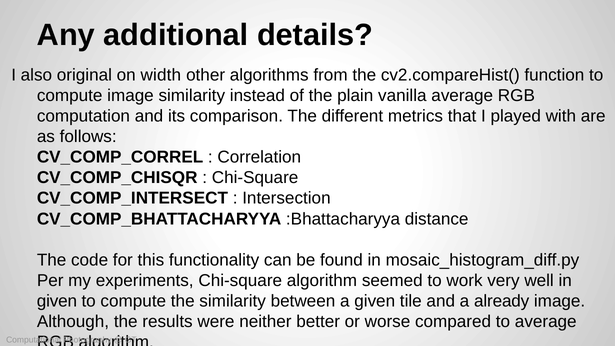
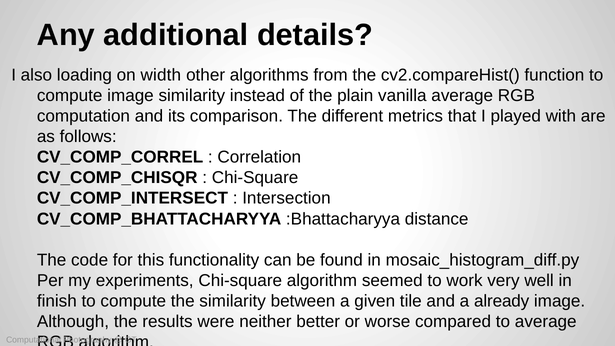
original: original -> loading (84, 75)
given: given -> finish (57, 301)
